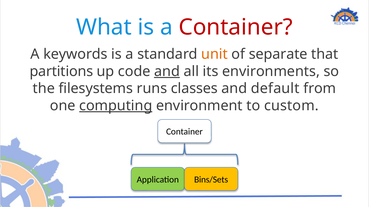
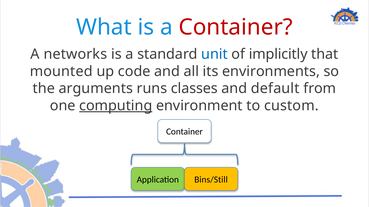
keywords: keywords -> networks (75, 54)
unit colour: orange -> blue (214, 54)
separate: separate -> implicitly (278, 54)
partitions: partitions -> mounted (61, 71)
and underline: present -> none (167, 71)
filesystems: filesystems -> arguments (96, 89)
Bins/Sets: Bins/Sets -> Bins/Still (211, 180)
